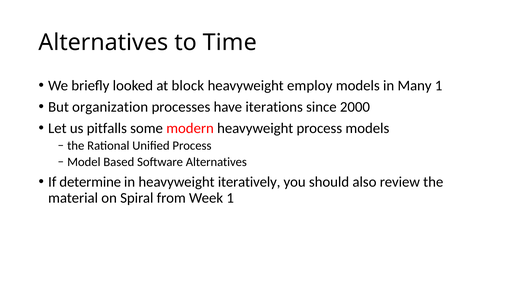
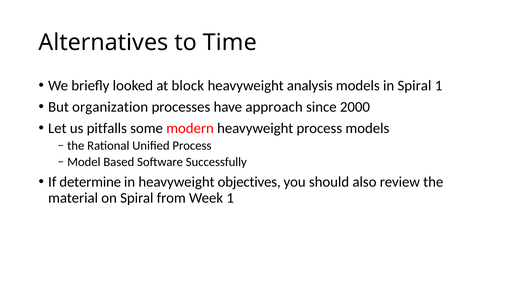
employ: employ -> analysis (310, 86)
in Many: Many -> Spiral (414, 86)
iterations: iterations -> approach (274, 107)
Software Alternatives: Alternatives -> Successfully (216, 162)
iteratively: iteratively -> objectives (249, 182)
